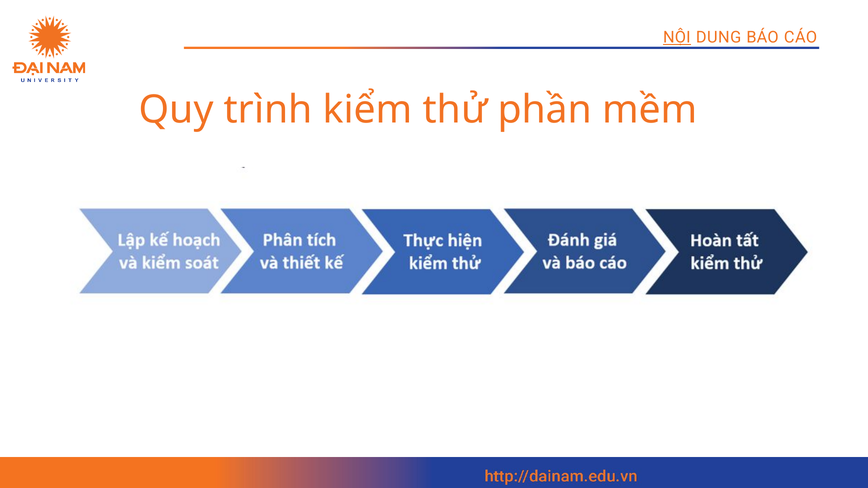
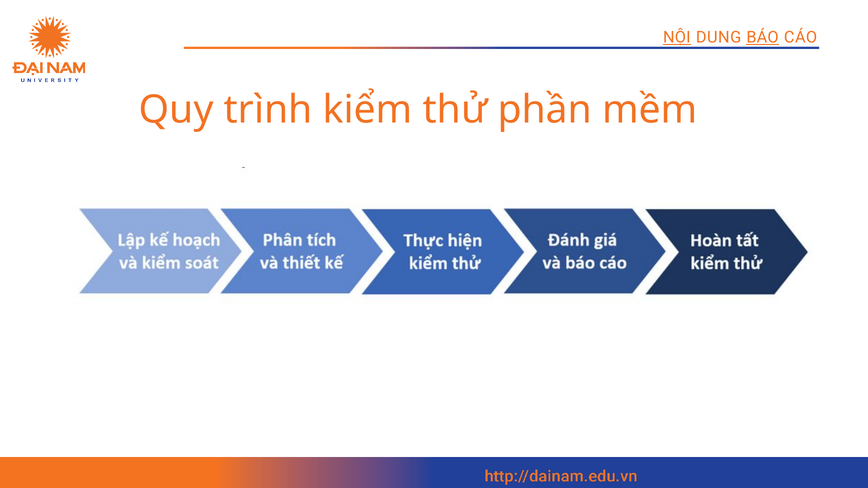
BÁO underline: none -> present (763, 37)
